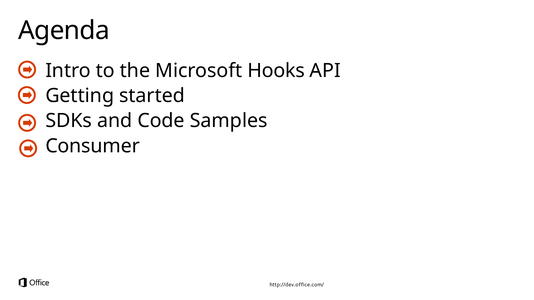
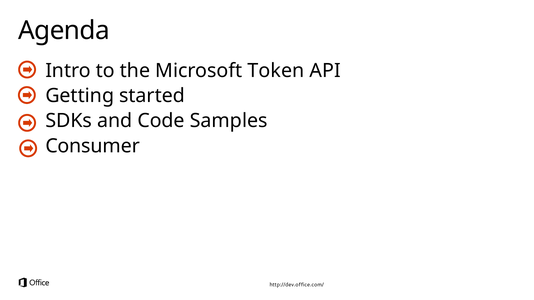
Hooks: Hooks -> Token (276, 71)
